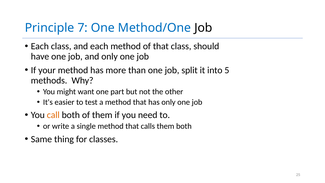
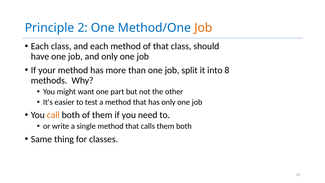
7: 7 -> 2 (83, 28)
Job colour: black -> orange (203, 28)
5: 5 -> 8 (227, 70)
